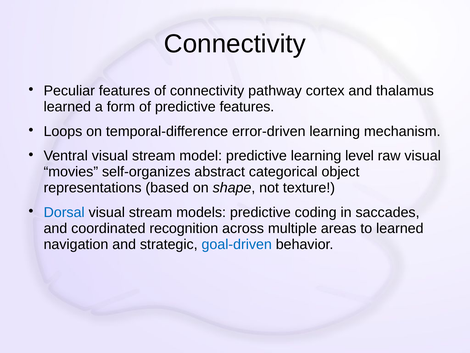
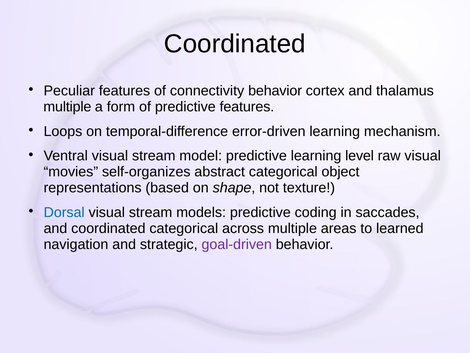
Connectivity: Connectivity -> Coordinated (235, 44)
connectivity pathway: pathway -> behavior (275, 91)
learned: learned -> multiple (67, 107)
coordinated recognition: recognition -> categorical (184, 228)
goal-driven colour: blue -> purple (237, 244)
